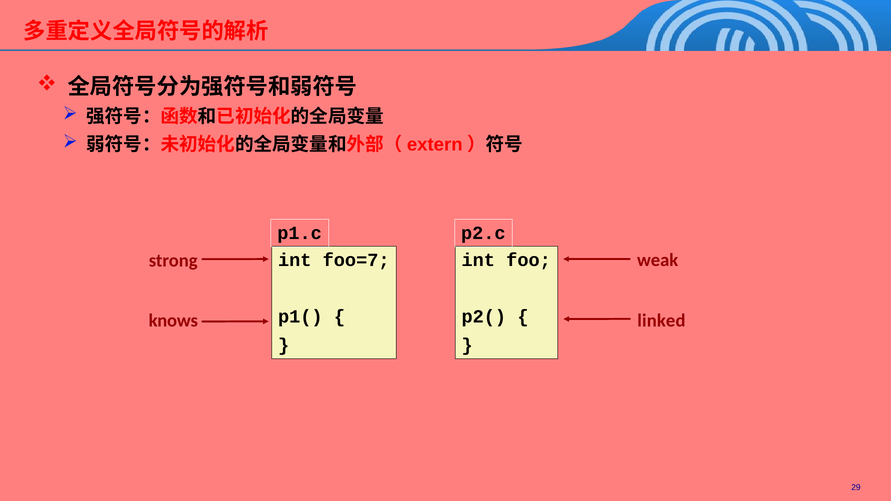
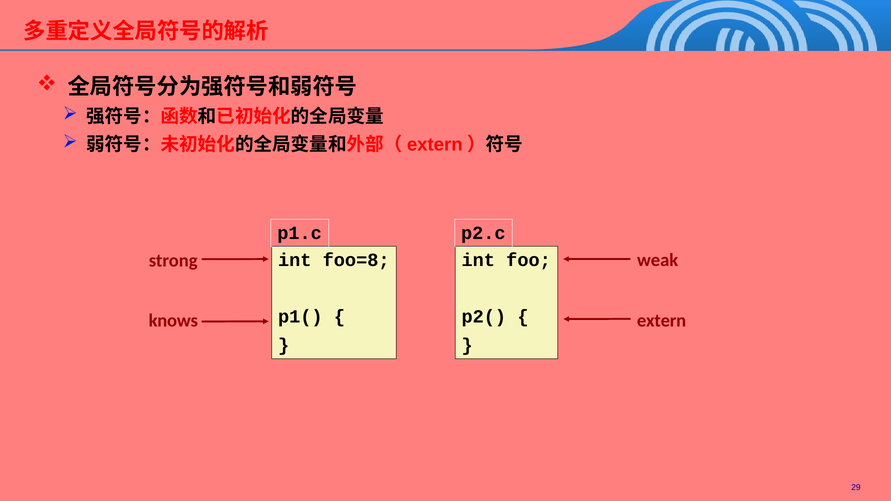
foo=7: foo=7 -> foo=8 (356, 260)
linked: linked -> extern (662, 321)
